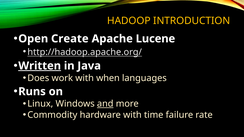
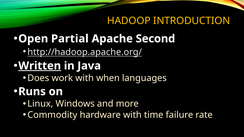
Create: Create -> Partial (70, 39)
Lucene: Lucene -> Second (155, 39)
and underline: present -> none (105, 104)
